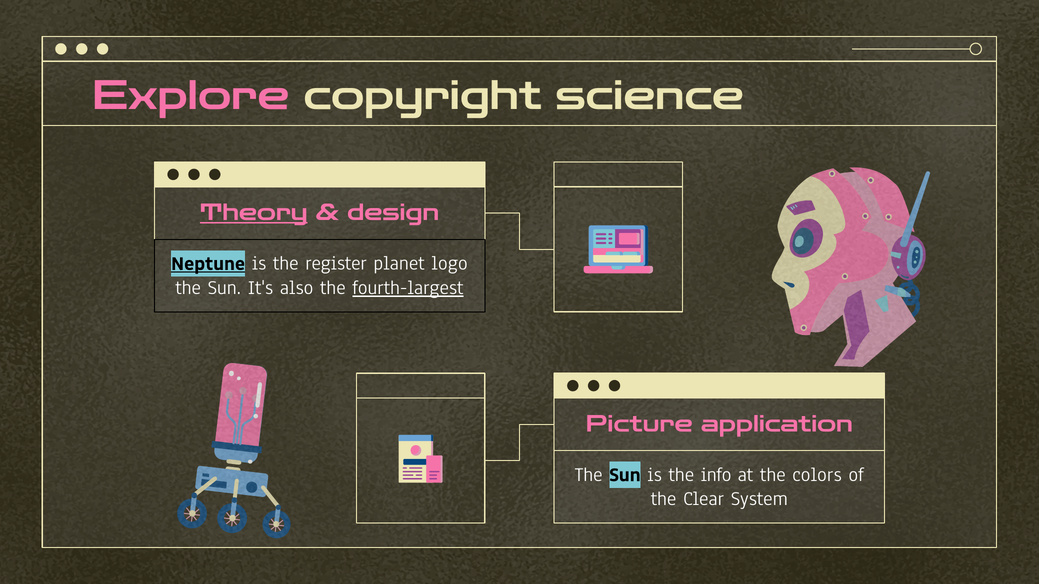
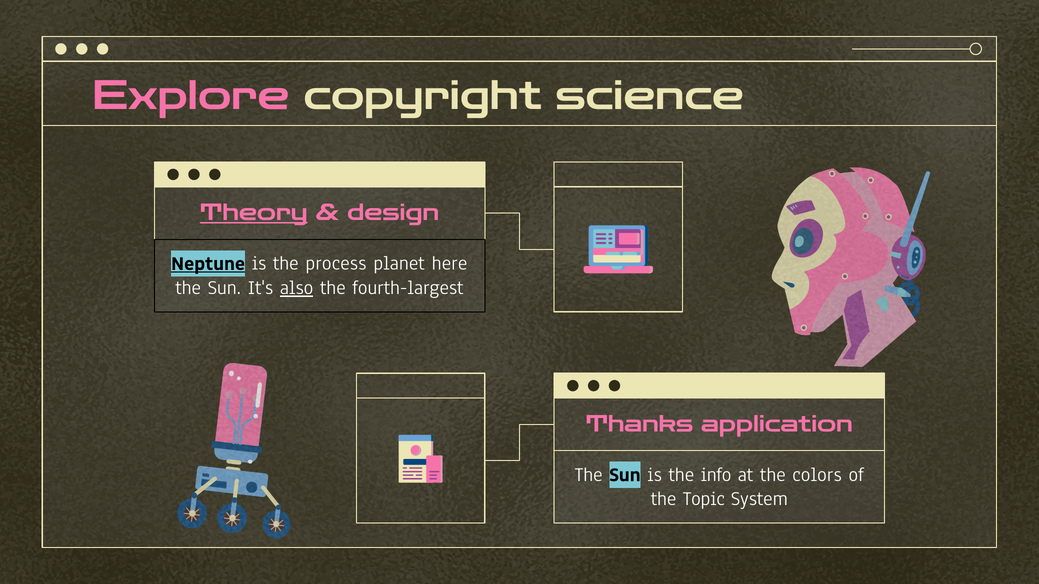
register: register -> process (336, 264)
logo: logo -> here (449, 264)
also underline: none -> present (297, 288)
fourth-largest underline: present -> none (408, 288)
Picture: Picture -> Thanks (639, 424)
Clear: Clear -> Topic (704, 499)
